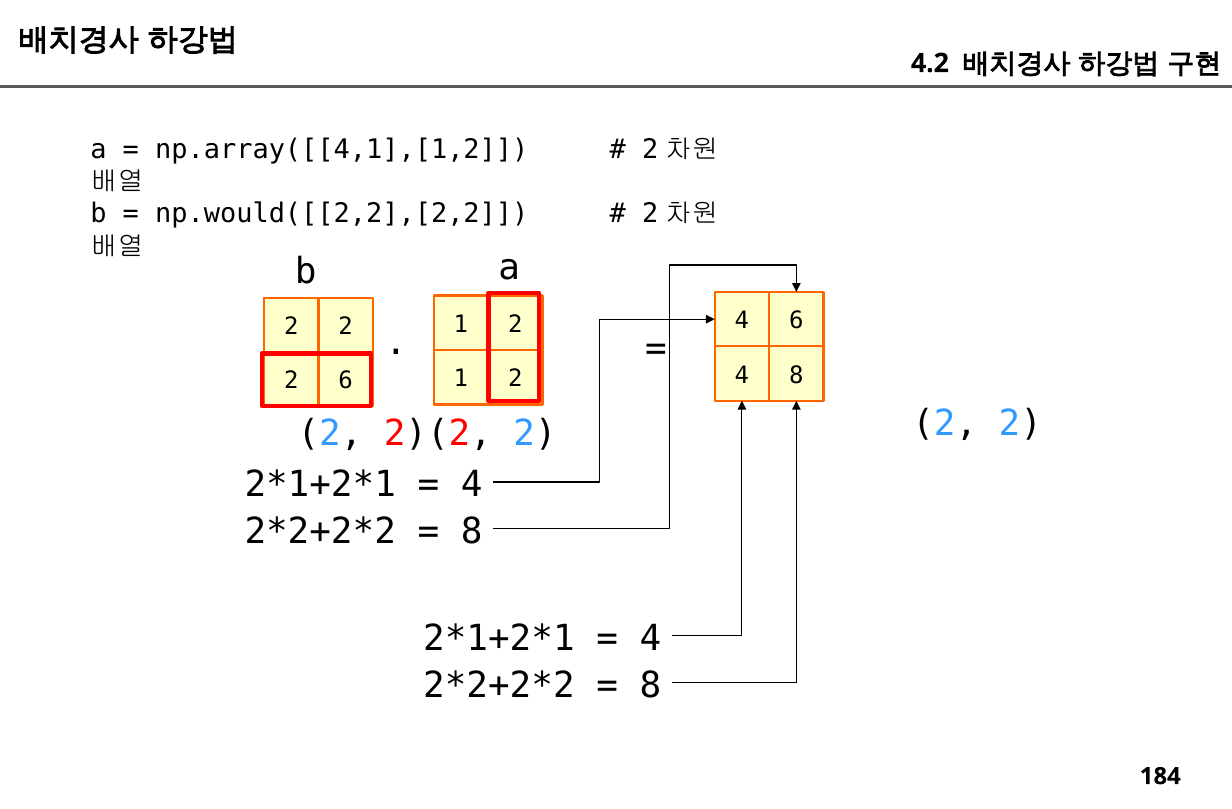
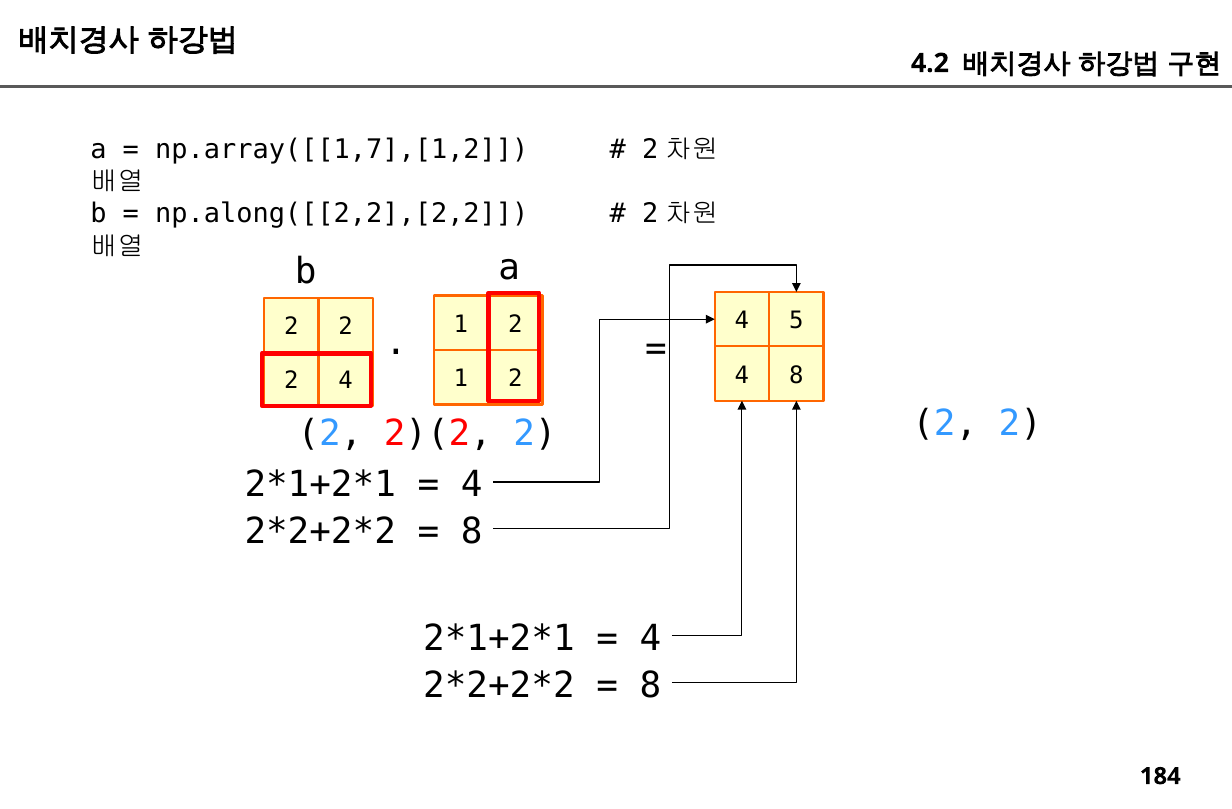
np.array([[4,1],[1,2: np.array([[4,1],[1,2 -> np.array([[1,7],[1,2 (342, 149)
np.would([[2,2],[2,2: np.would([[2,2],[2,2 -> np.along([[2,2],[2,2 (342, 214)
4 6: 6 -> 5 (796, 321)
2 6: 6 -> 4 (346, 381)
